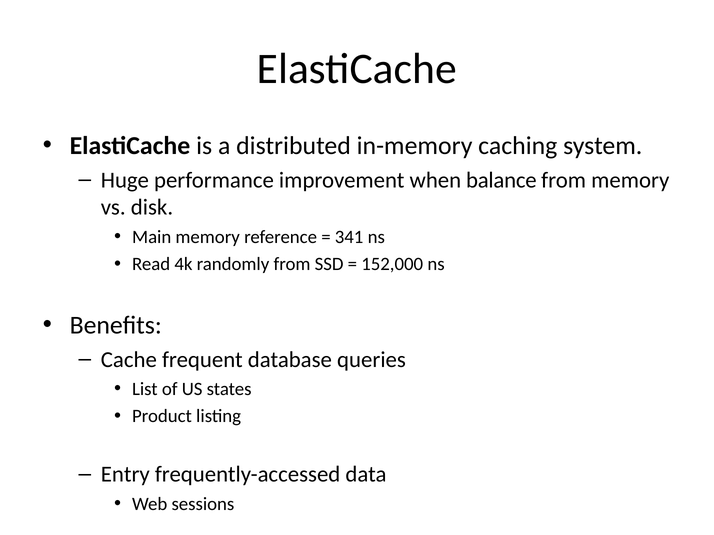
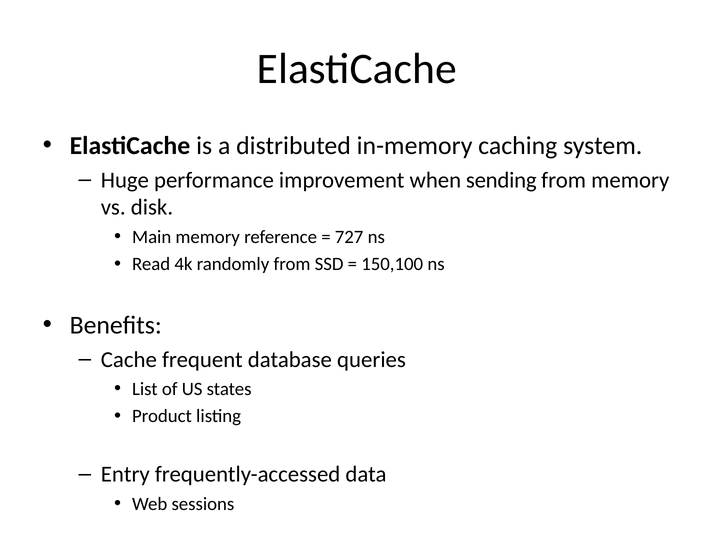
balance: balance -> sending (501, 180)
341: 341 -> 727 (349, 237)
152,000: 152,000 -> 150,100 (392, 264)
